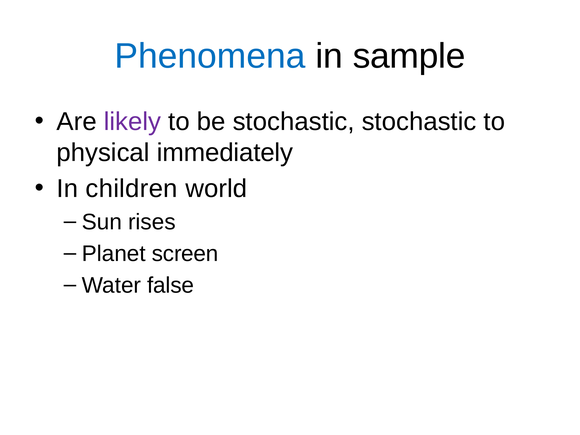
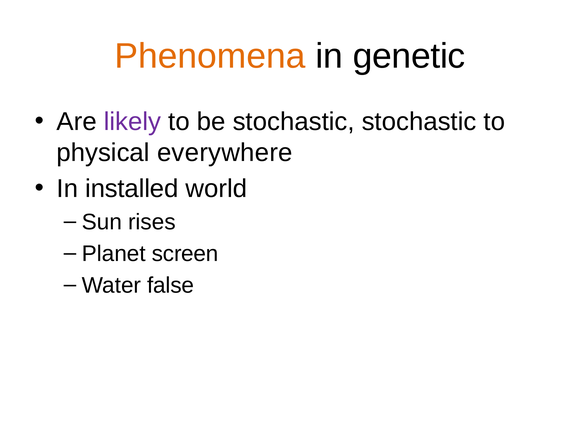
Phenomena colour: blue -> orange (210, 56)
sample: sample -> genetic (409, 56)
immediately: immediately -> everywhere (225, 153)
children: children -> installed (132, 189)
